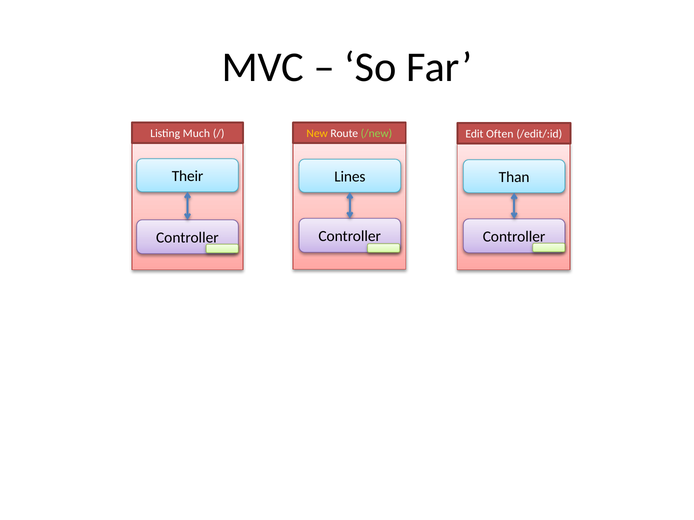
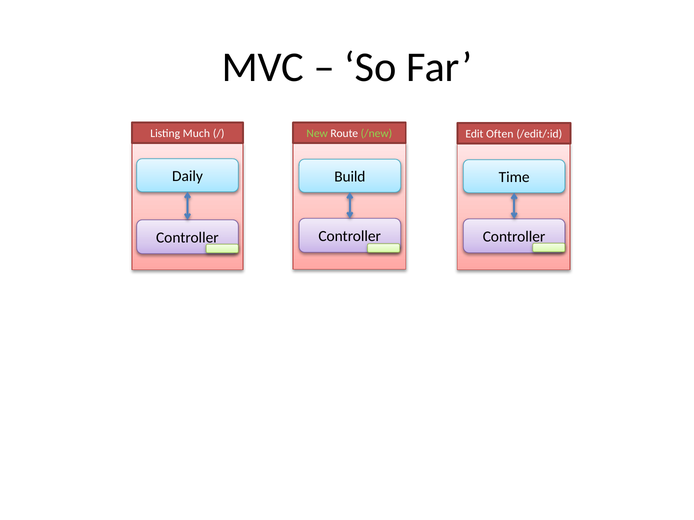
New colour: yellow -> light green (317, 134)
Their: Their -> Daily (187, 176)
Lines: Lines -> Build (350, 177)
Than: Than -> Time (514, 177)
